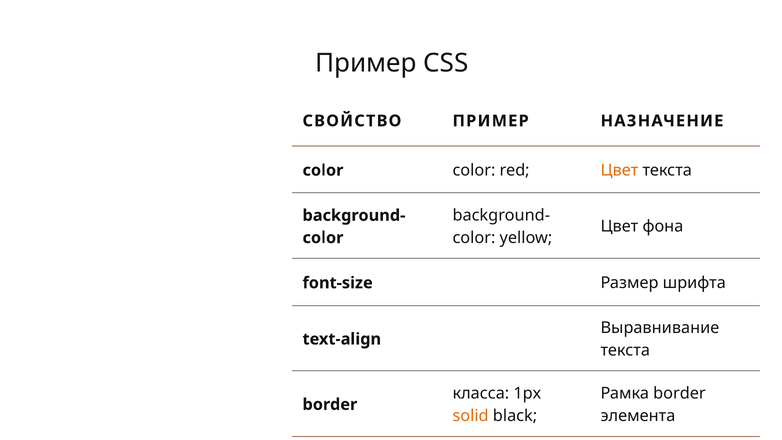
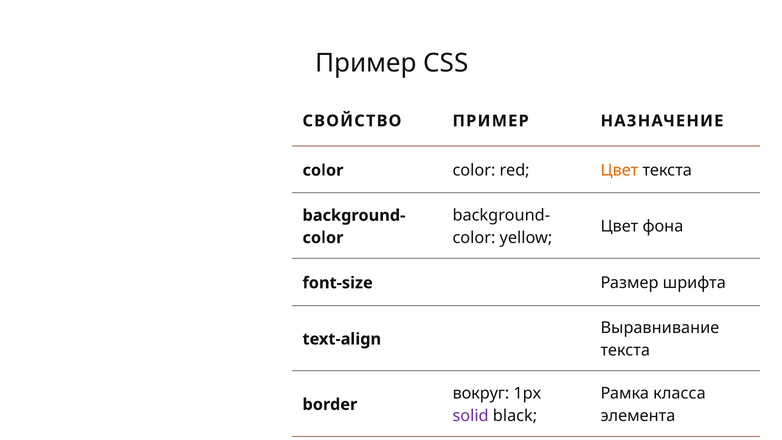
класса: класса -> вокруг (481, 393)
Рамка border: border -> класса (679, 393)
solid colour: orange -> purple (471, 416)
